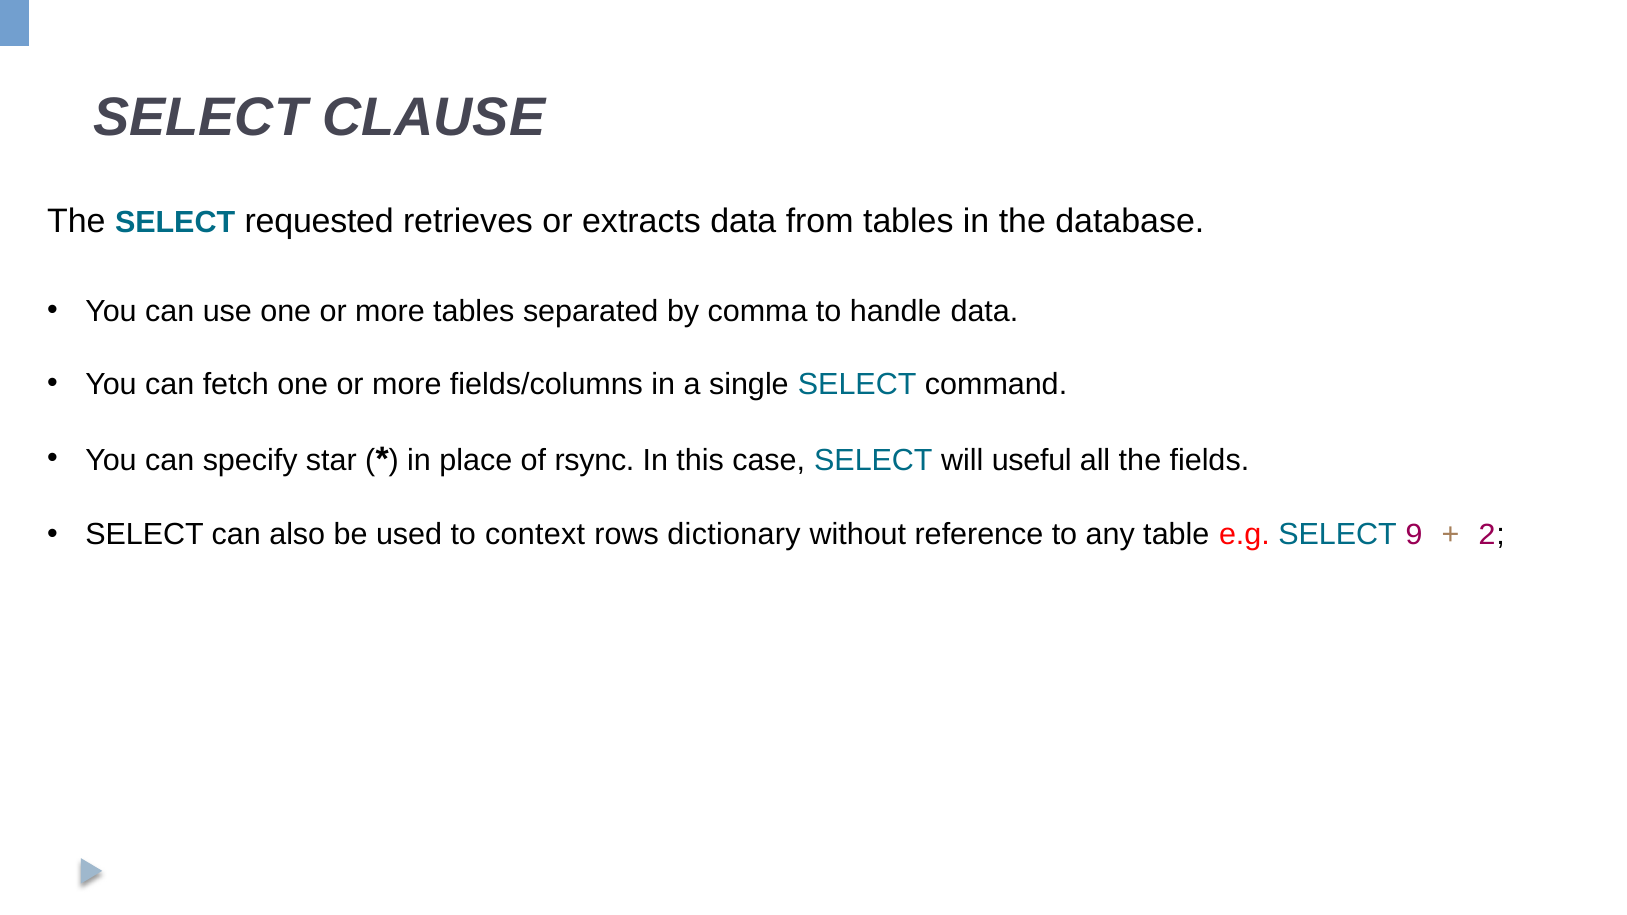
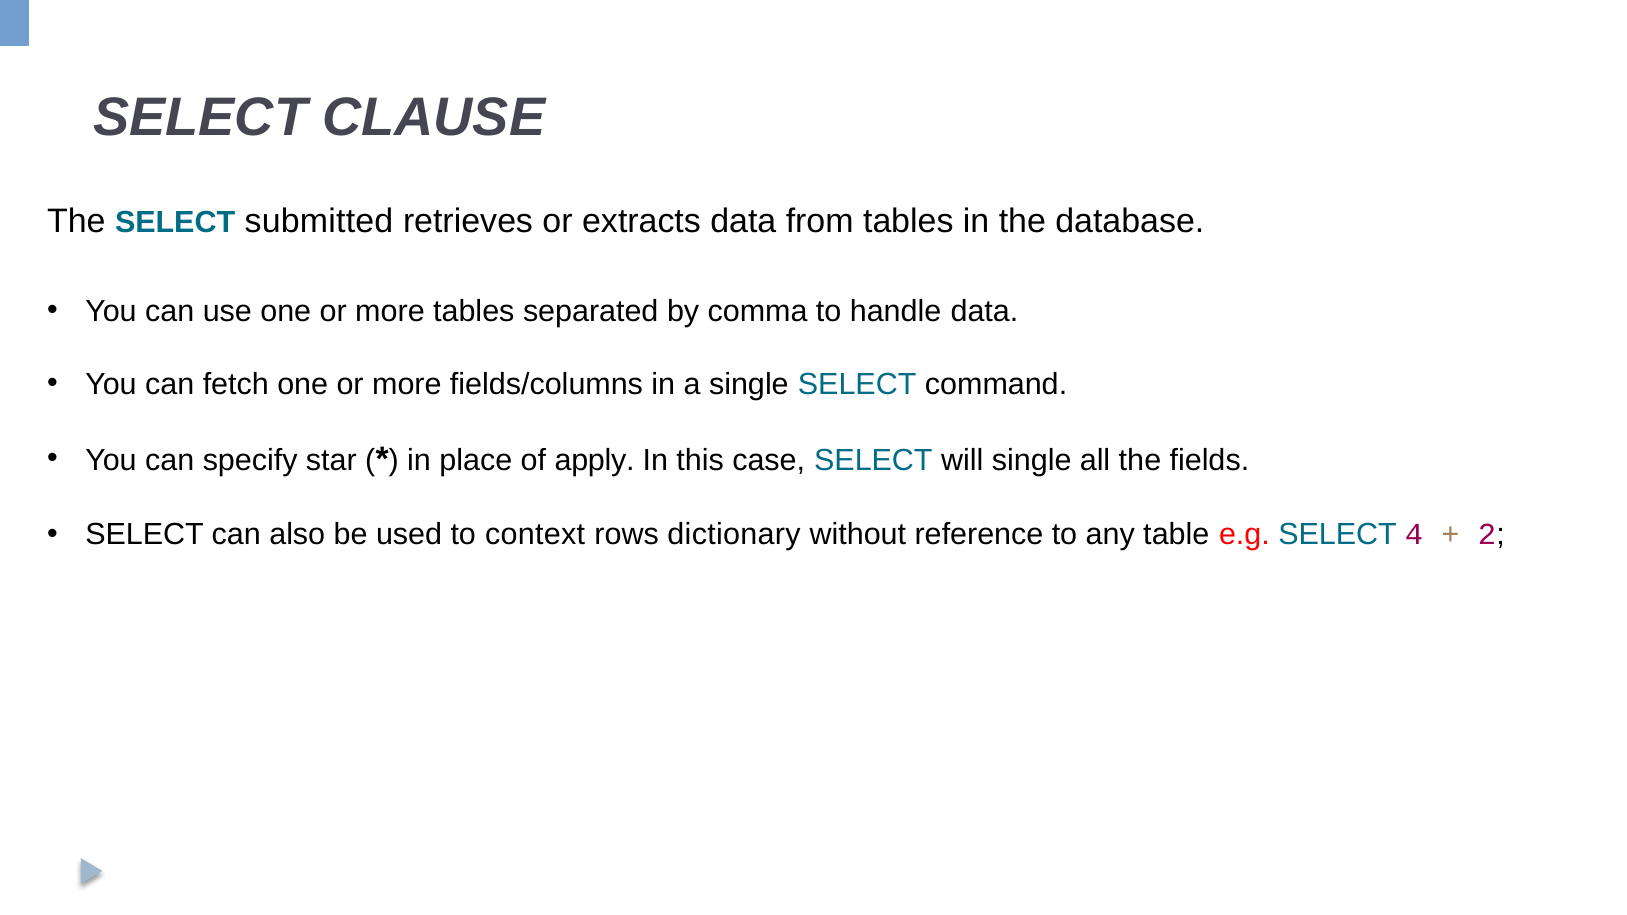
requested: requested -> submitted (319, 221)
rsync: rsync -> apply (595, 461)
will useful: useful -> single (1032, 461)
9: 9 -> 4 (1414, 535)
